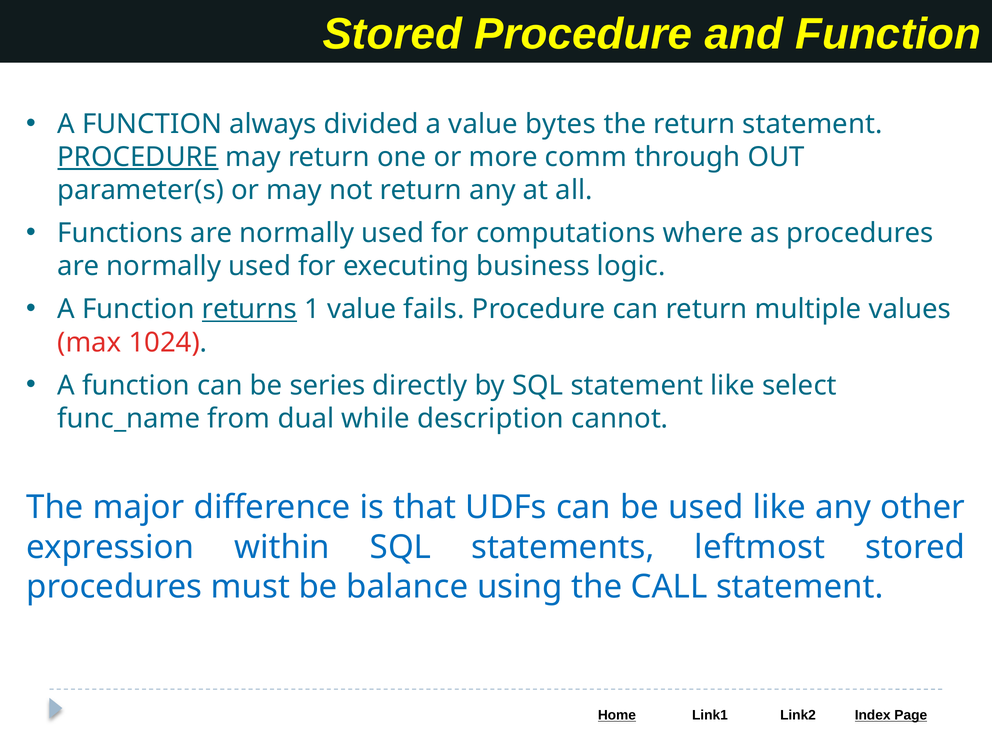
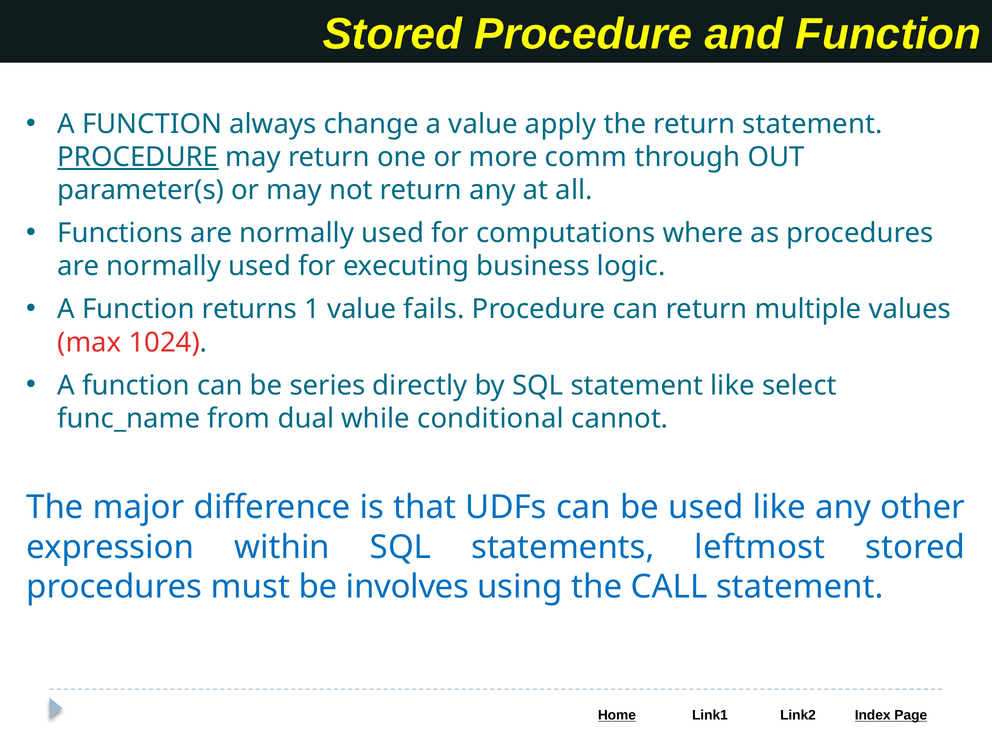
divided: divided -> change (371, 124)
bytes: bytes -> apply (561, 124)
returns underline: present -> none (249, 309)
description: description -> conditional (491, 419)
balance: balance -> involves (408, 587)
